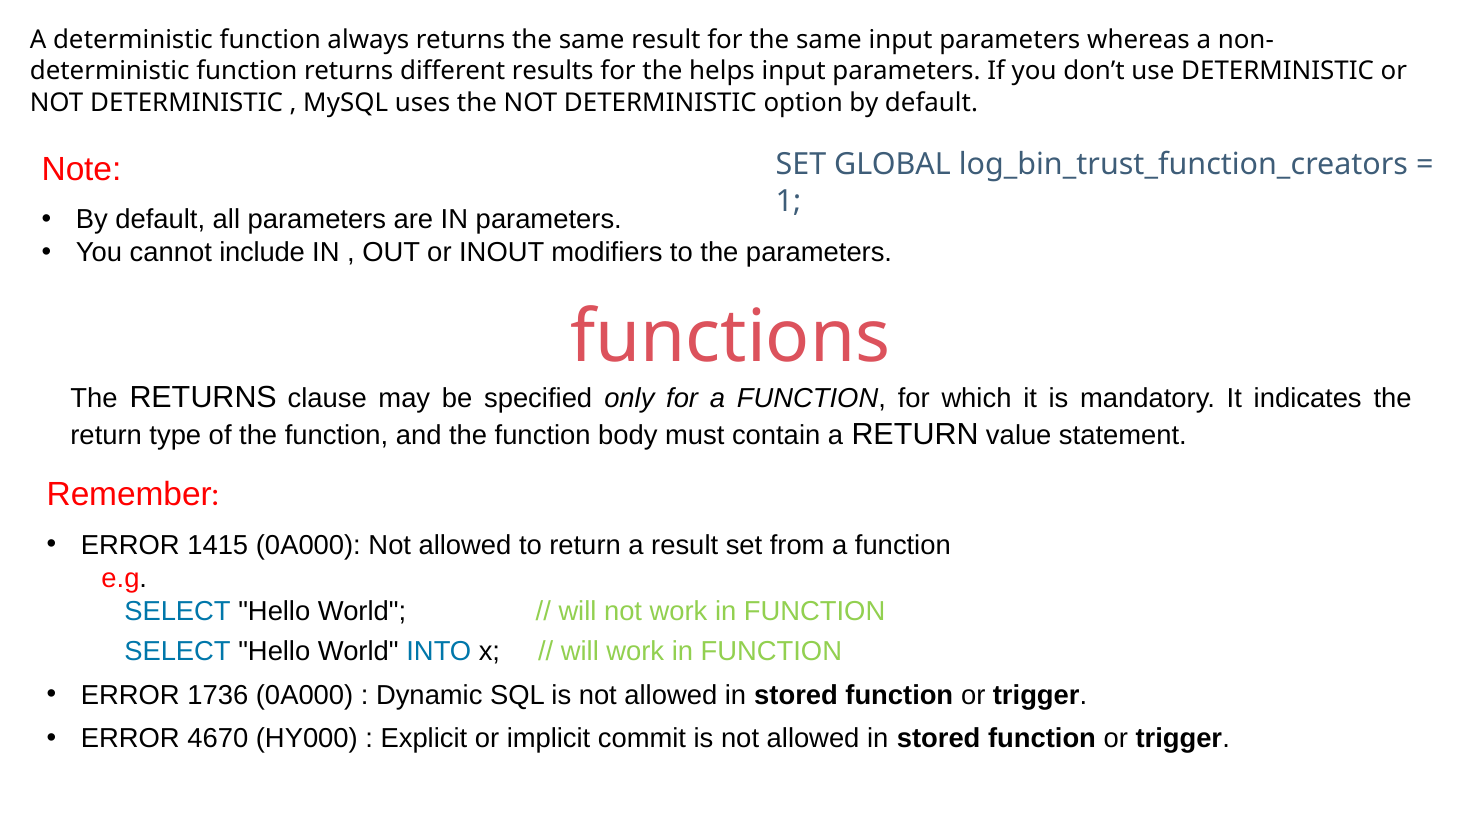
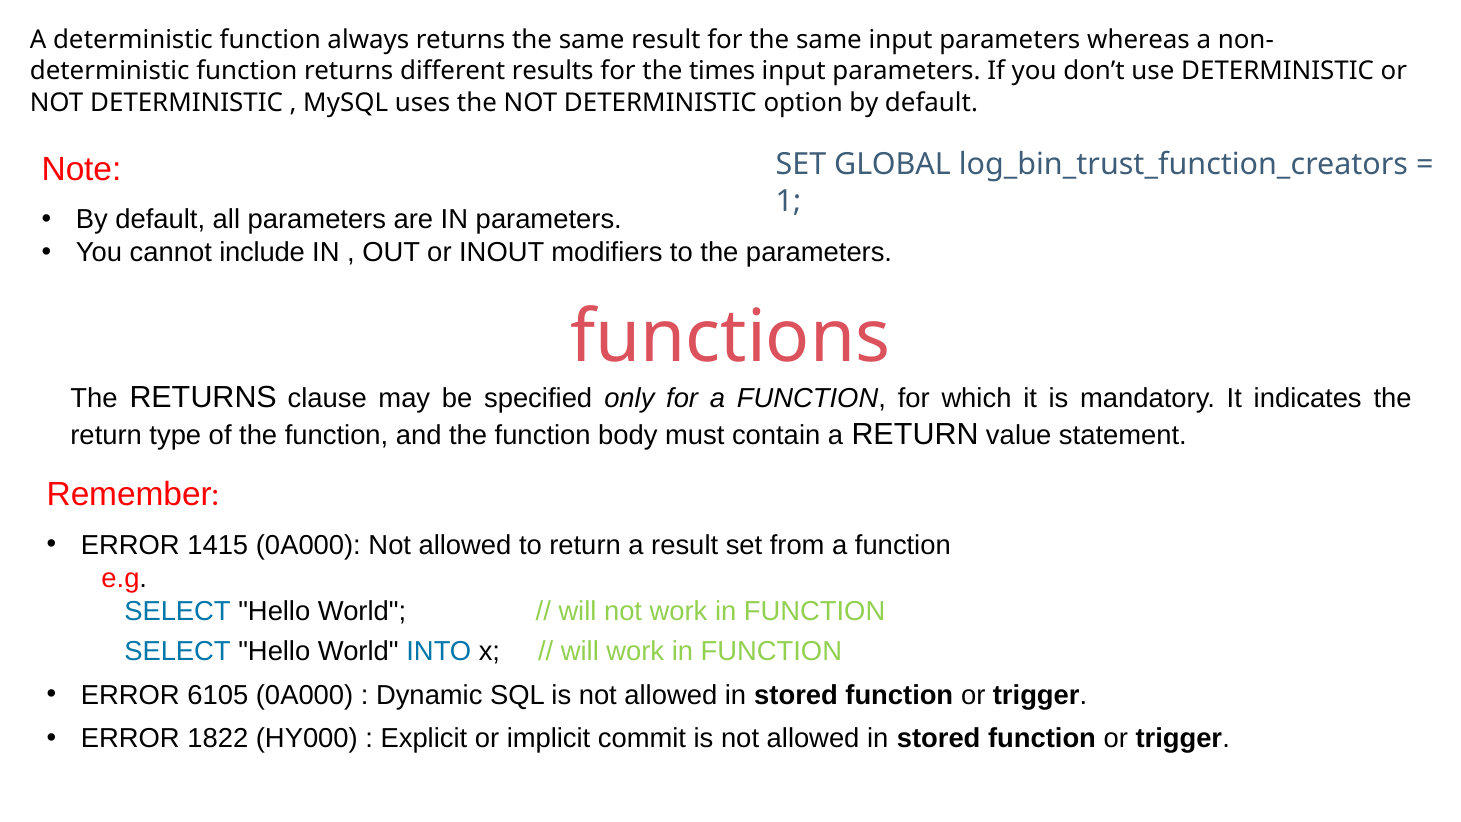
helps: helps -> times (722, 71)
1736: 1736 -> 6105 (218, 695)
4670: 4670 -> 1822 (218, 739)
